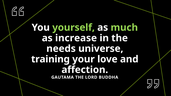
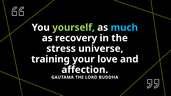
much colour: light green -> light blue (124, 28)
increase: increase -> recovery (76, 38)
needs: needs -> stress (61, 49)
